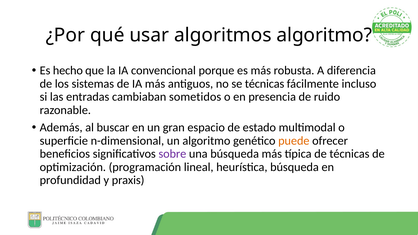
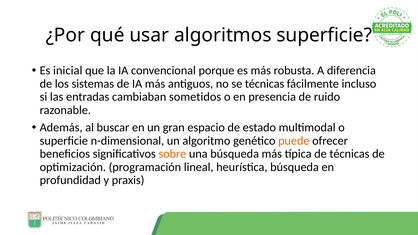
algoritmos algoritmo: algoritmo -> superficie (324, 35)
hecho: hecho -> inicial (68, 71)
sobre colour: purple -> orange (172, 154)
